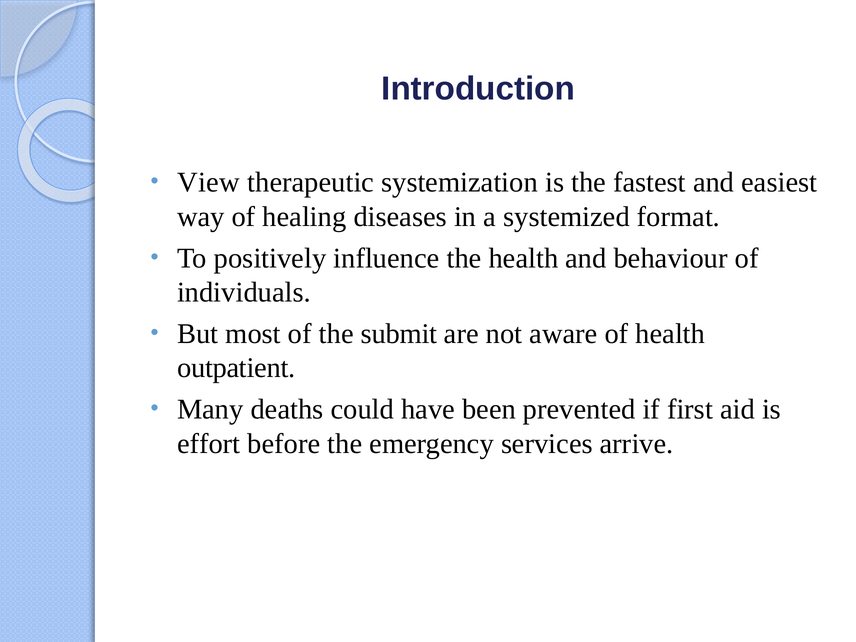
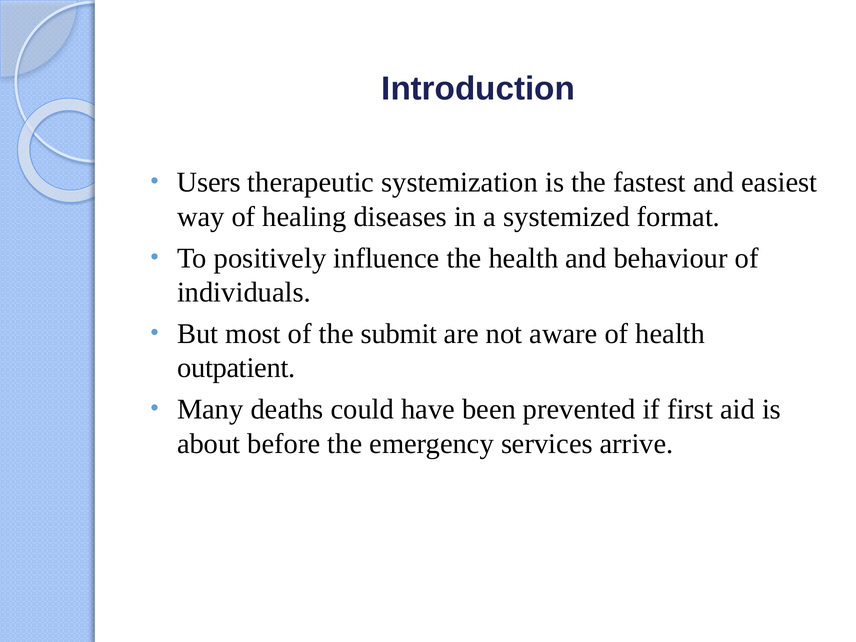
View: View -> Users (209, 183)
effort: effort -> about (209, 444)
